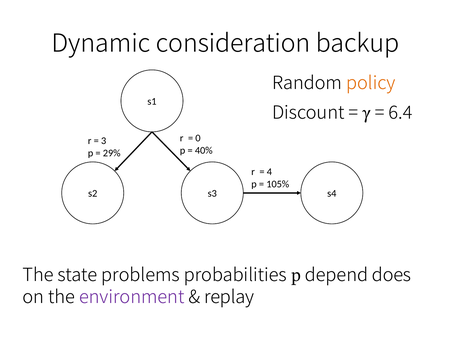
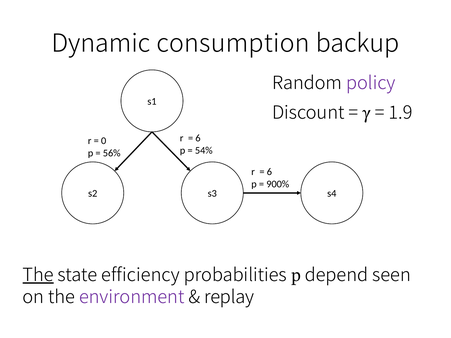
consideration: consideration -> consumption (233, 43)
policy colour: orange -> purple (371, 83)
6.4: 6.4 -> 1.9 (401, 113)
0: 0 -> 6 (198, 138)
3: 3 -> 0 (104, 141)
40%: 40% -> 54% (204, 151)
29%: 29% -> 56% (112, 153)
4: 4 -> 6 (269, 172)
105%: 105% -> 900% (278, 184)
The underline: none -> present (38, 275)
problems: problems -> efficiency (140, 275)
does: does -> seen (391, 275)
